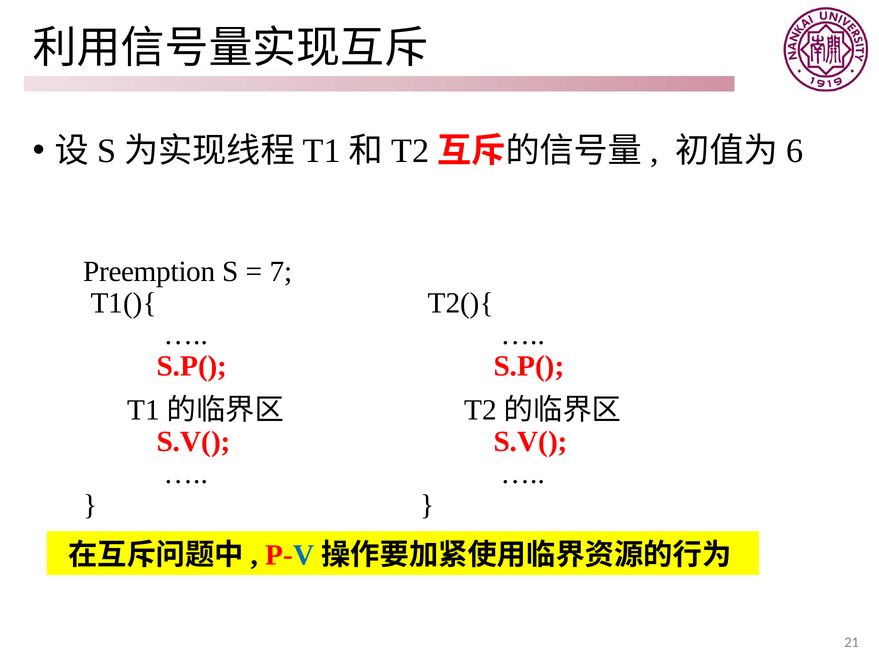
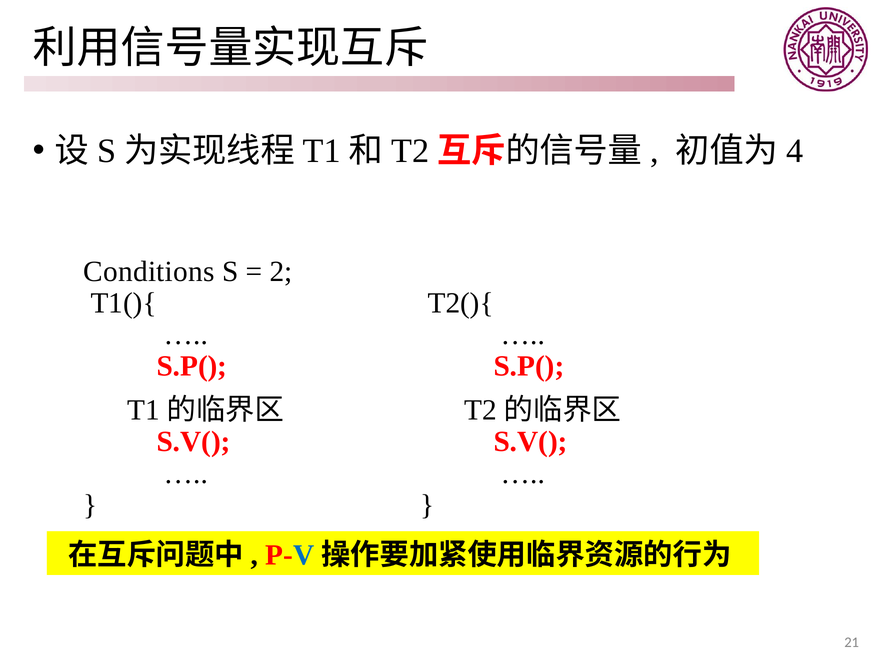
6: 6 -> 4 (795, 151)
Preemption: Preemption -> Conditions (149, 272)
7: 7 -> 2 (281, 272)
